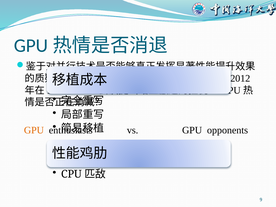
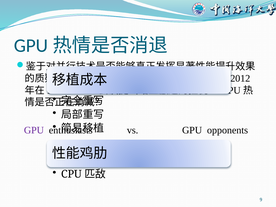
GPU colour: orange -> purple (34, 130)
